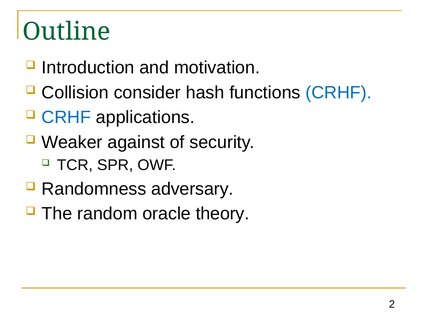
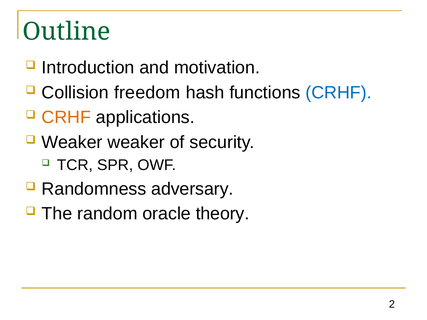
consider: consider -> freedom (147, 93)
CRHF colour: blue -> orange (66, 118)
Weaker against: against -> weaker (136, 142)
